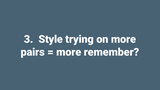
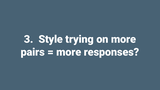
remember: remember -> responses (112, 52)
